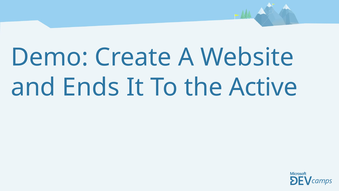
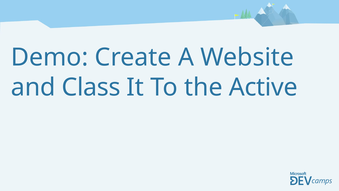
Ends: Ends -> Class (91, 87)
